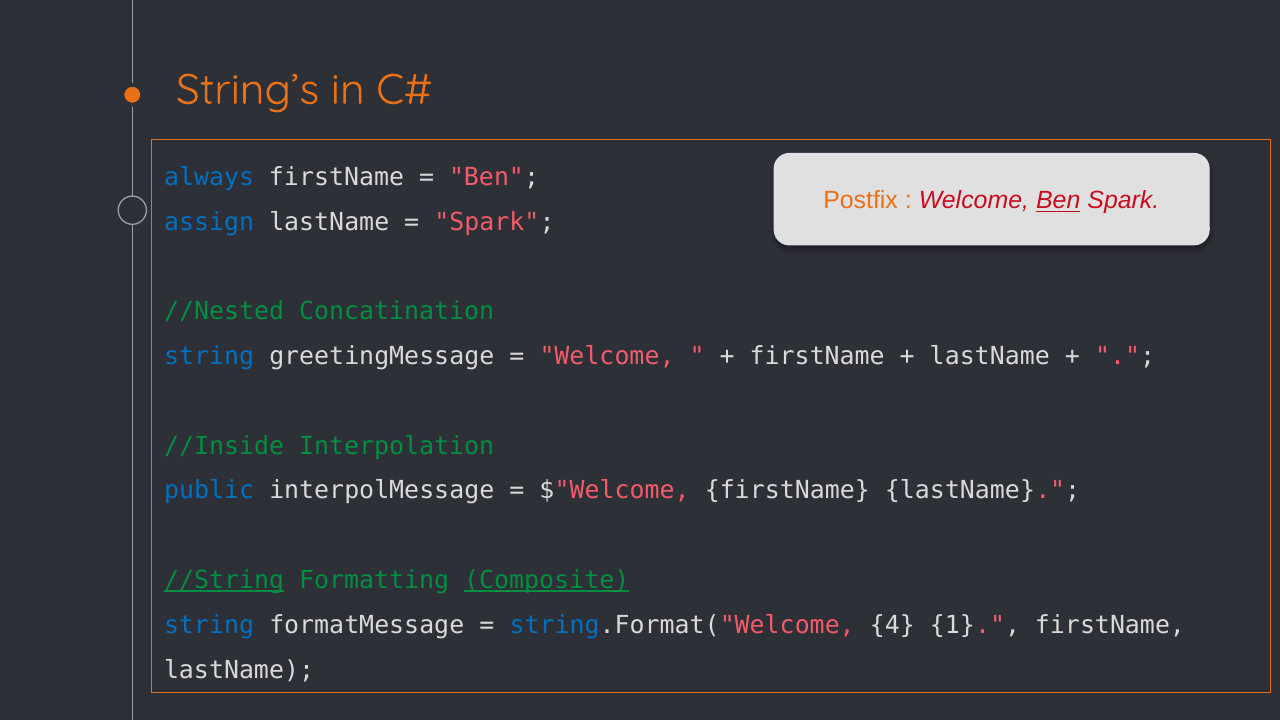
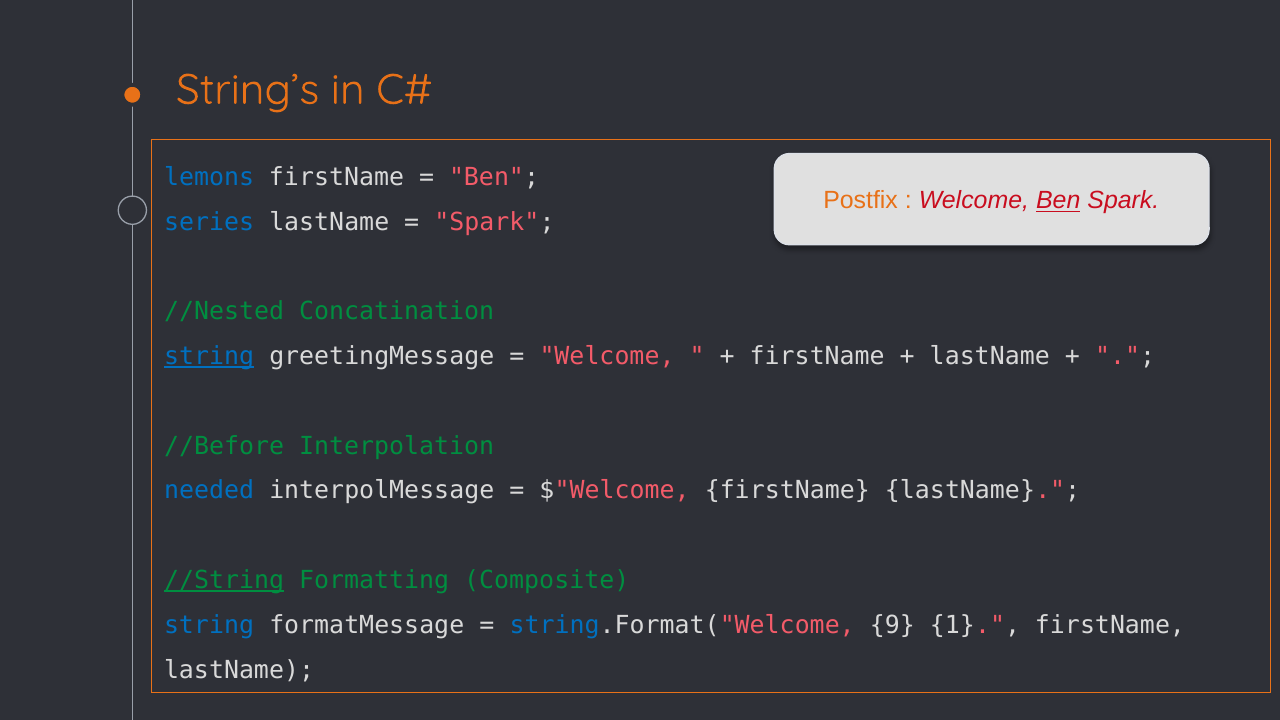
always: always -> lemons (209, 177)
assign: assign -> series (209, 222)
string underline: none -> present (209, 356)
//Inside: //Inside -> //Before (224, 446)
public: public -> needed (209, 491)
Composite underline: present -> none (547, 580)
4: 4 -> 9 (892, 625)
